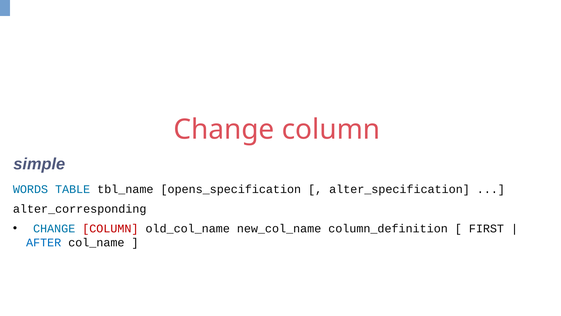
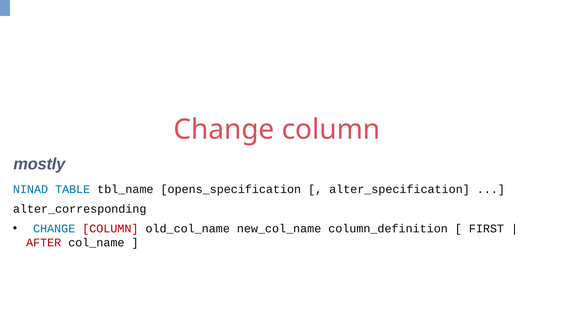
simple: simple -> mostly (39, 164)
WORDS: WORDS -> NINAD (30, 189)
AFTER colour: blue -> red (44, 242)
